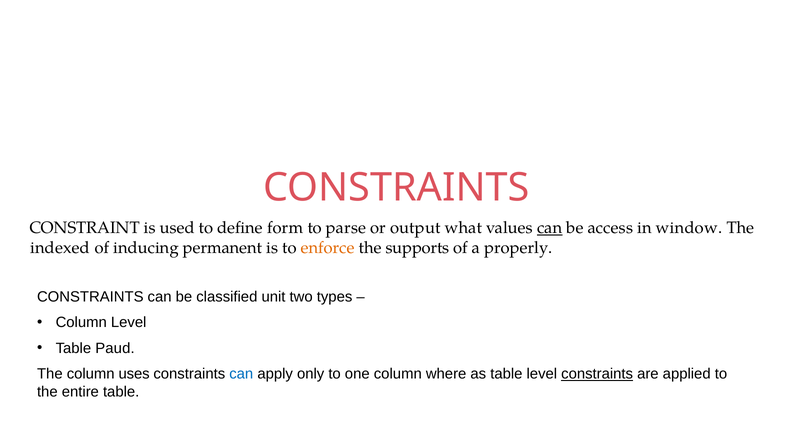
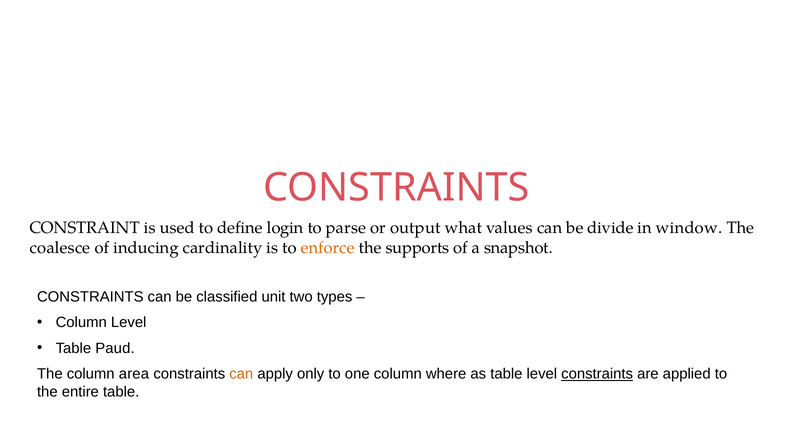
form: form -> login (285, 228)
can underline: present -> none (550, 228)
access: access -> divide (610, 228)
indexed: indexed -> coalesce (60, 248)
permanent: permanent -> cardinality (223, 248)
properly: properly -> snapshot (518, 248)
uses: uses -> area (134, 374)
can colour: blue -> orange (241, 374)
